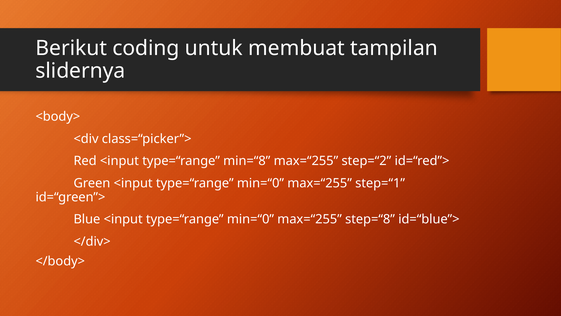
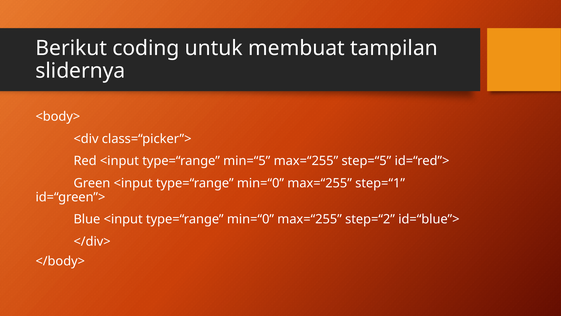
min=“8: min=“8 -> min=“5 (247, 161)
step=“2: step=“2 -> step=“5 (366, 161)
step=“8: step=“8 -> step=“2 (370, 219)
